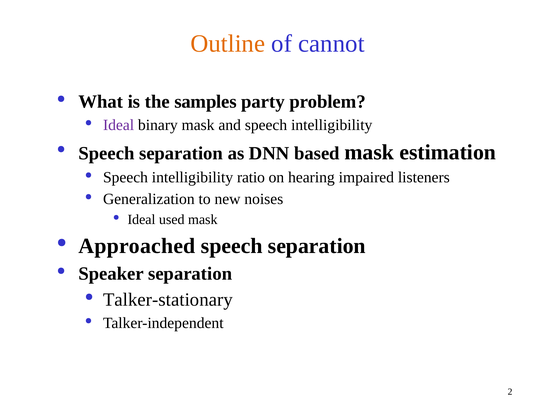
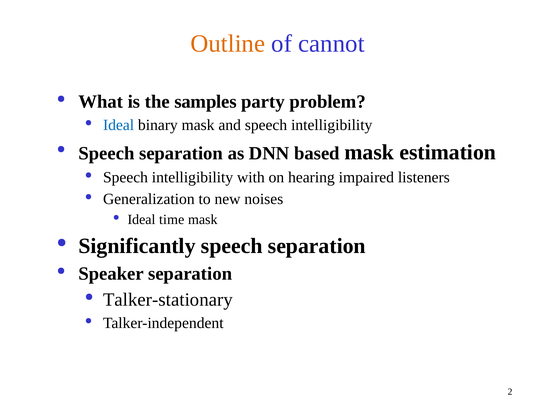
Ideal colour: purple -> blue (119, 125)
ratio: ratio -> with (251, 177)
used: used -> time (172, 219)
Approached: Approached -> Significantly (137, 246)
